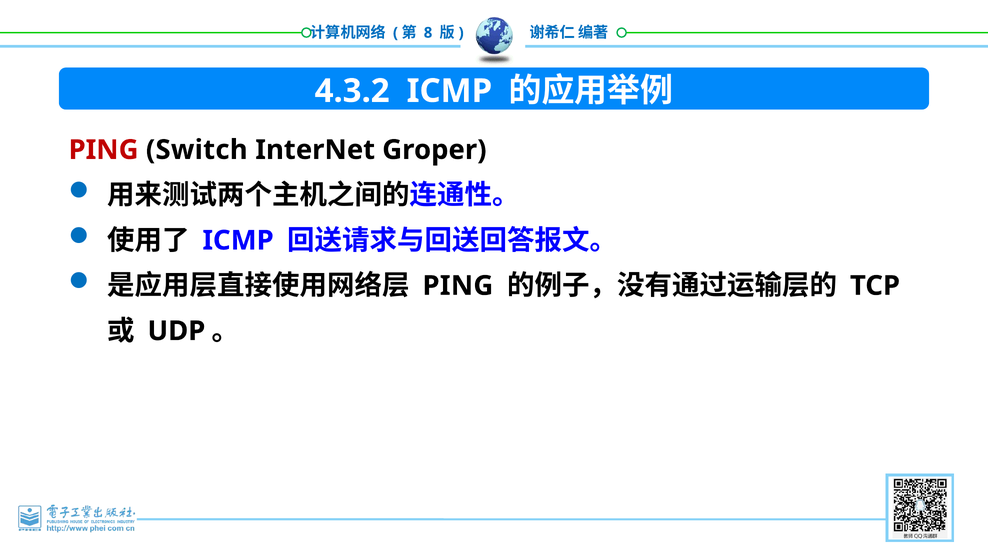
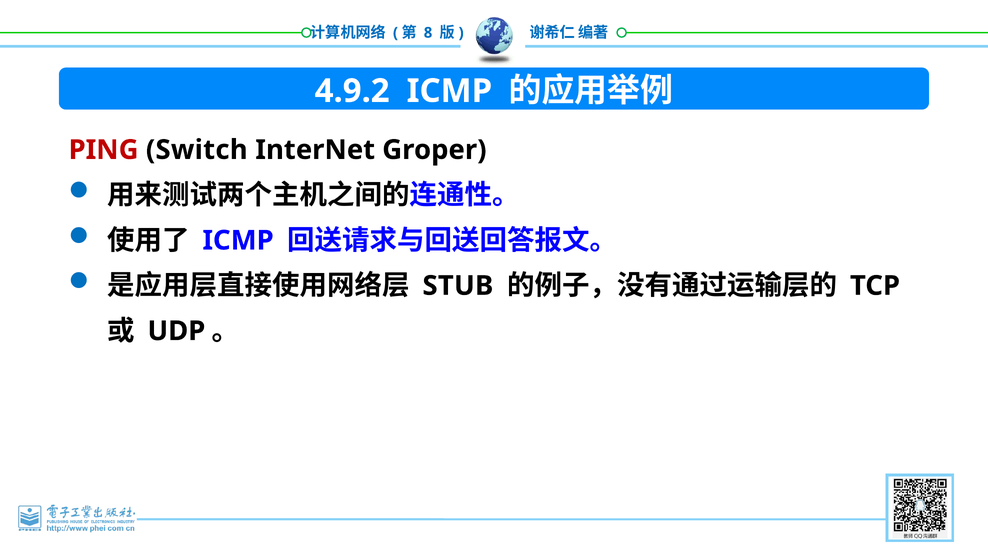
4.3.2: 4.3.2 -> 4.9.2 (352, 91)
PING: PING -> STUB (458, 286)
